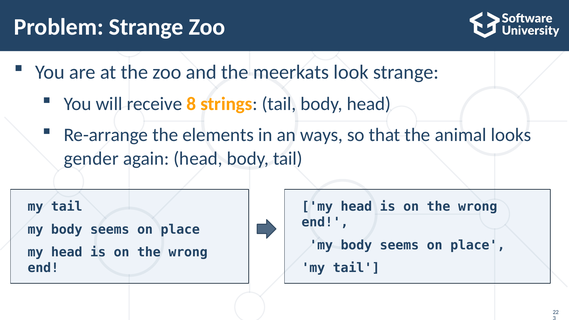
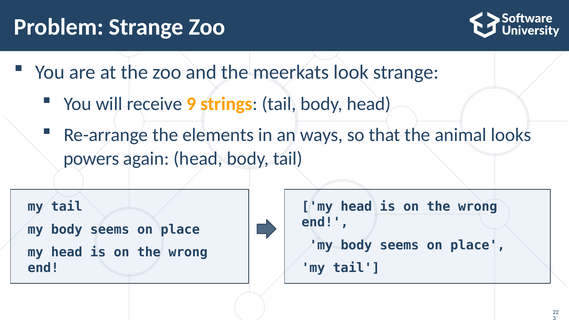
8: 8 -> 9 (191, 104)
gender: gender -> powers (91, 159)
